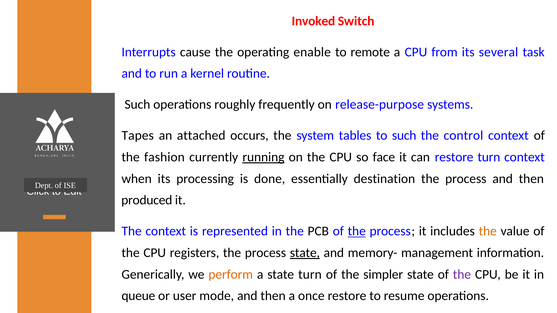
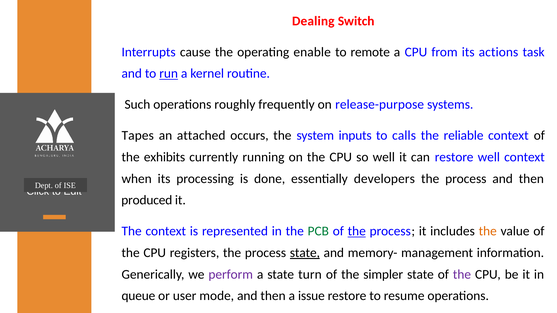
Invoked: Invoked -> Dealing (313, 21)
several: several -> actions (499, 52)
run underline: none -> present (169, 74)
tables: tables -> inputs (355, 136)
to such: such -> calls (404, 136)
control: control -> reliable (464, 136)
fashion: fashion -> exhibits (165, 157)
running underline: present -> none (263, 157)
so face: face -> well (384, 157)
restore turn: turn -> well (489, 157)
destination: destination -> developers (384, 179)
PCB colour: black -> green (318, 231)
perform colour: orange -> purple (231, 275)
once: once -> issue (311, 296)
